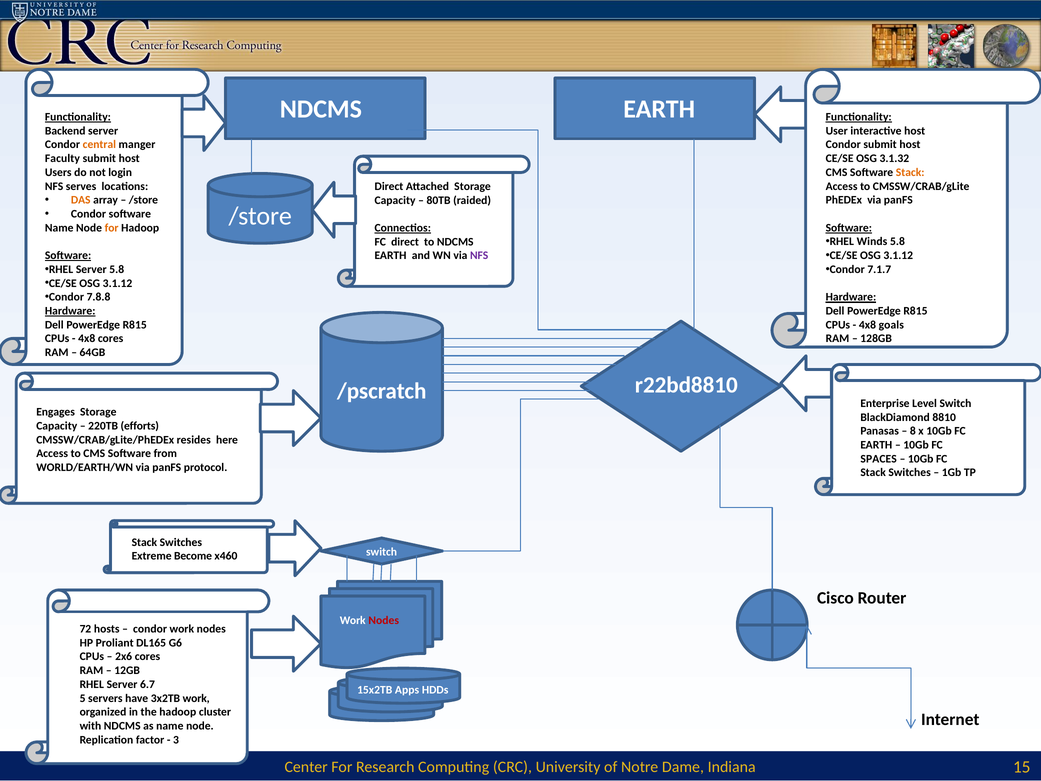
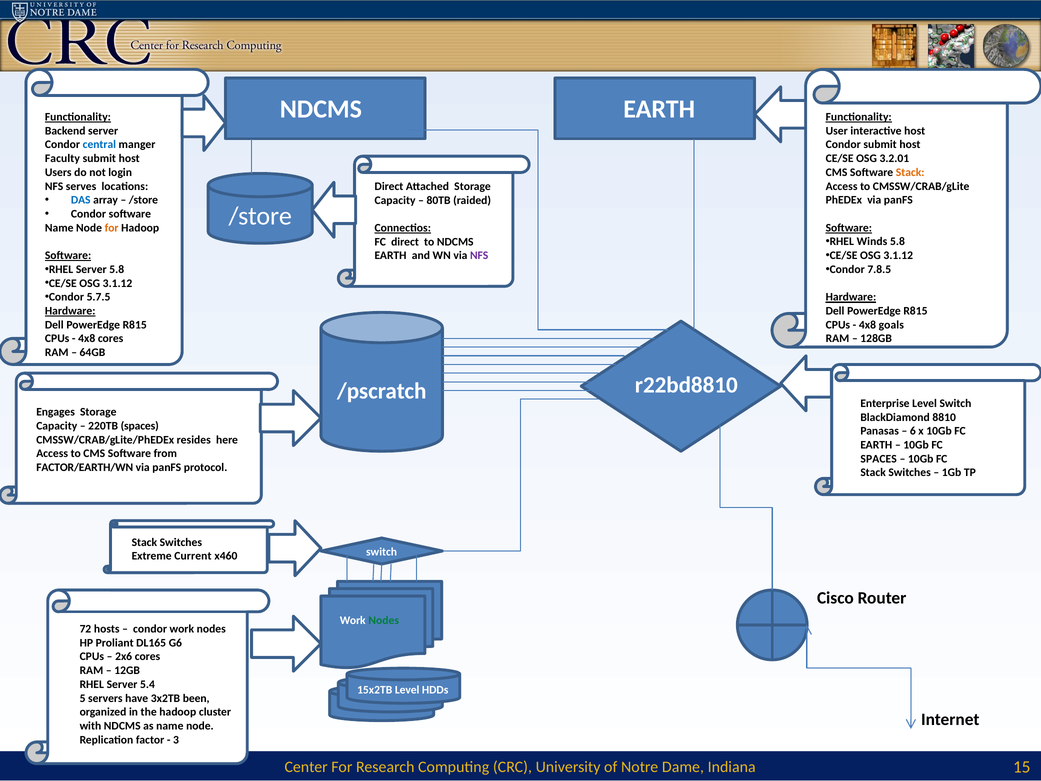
central colour: orange -> blue (99, 145)
3.1.32: 3.1.32 -> 3.2.01 (894, 158)
DAS colour: orange -> blue (81, 200)
7.1.7: 7.1.7 -> 7.8.5 (879, 269)
7.8.8: 7.8.8 -> 5.7.5 (99, 297)
220TB efforts: efforts -> spaces (140, 426)
8: 8 -> 6 (913, 431)
WORLD/EARTH/WN: WORLD/EARTH/WN -> FACTOR/EARTH/WN (85, 467)
Become: Become -> Current (193, 556)
Nodes colour: red -> green (384, 620)
6.7: 6.7 -> 5.4 (147, 684)
15x2TB Apps: Apps -> Level (407, 689)
3x2TB work: work -> been (196, 698)
